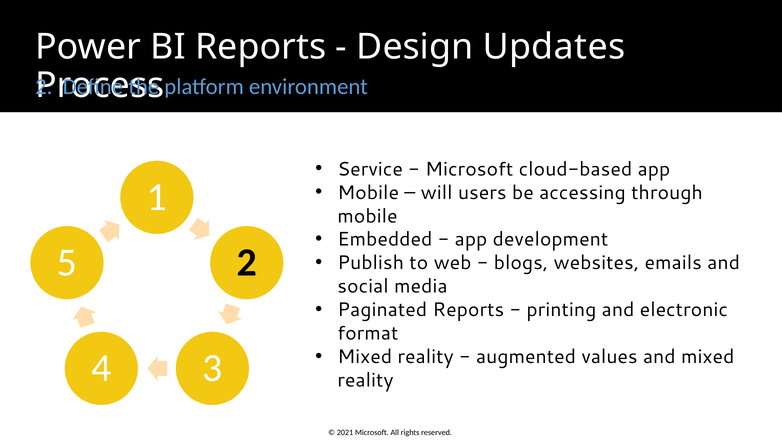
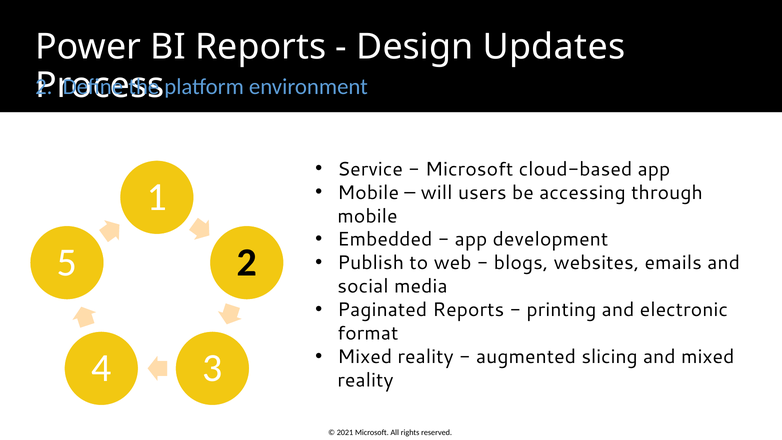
values: values -> slicing (610, 357)
